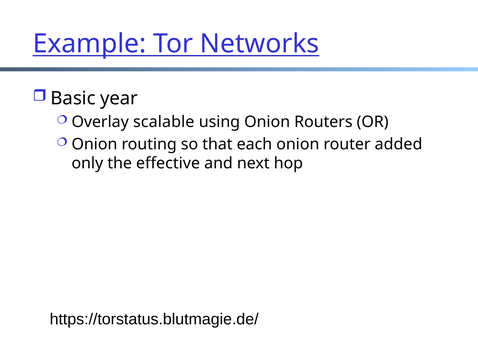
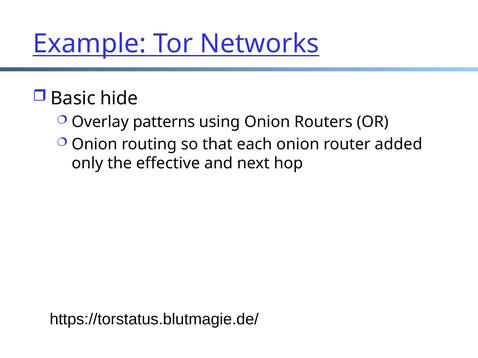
year: year -> hide (119, 98)
scalable: scalable -> patterns (164, 122)
